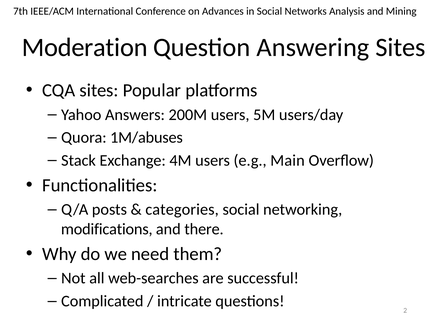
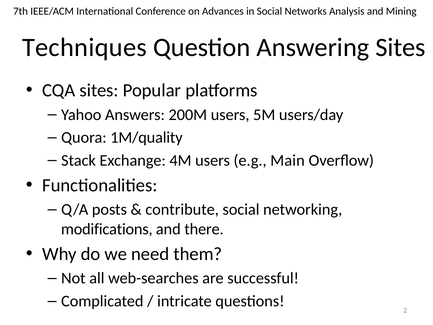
Moderation: Moderation -> Techniques (84, 47)
1M/abuses: 1M/abuses -> 1M/quality (146, 137)
categories: categories -> contribute (182, 209)
